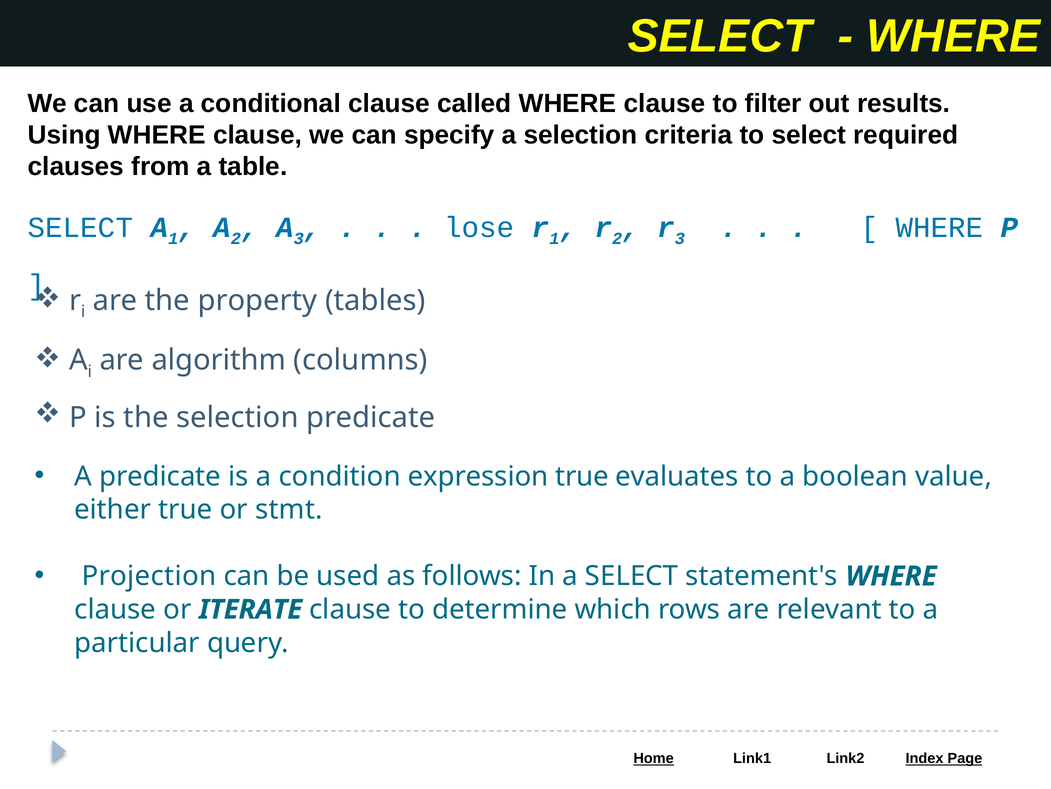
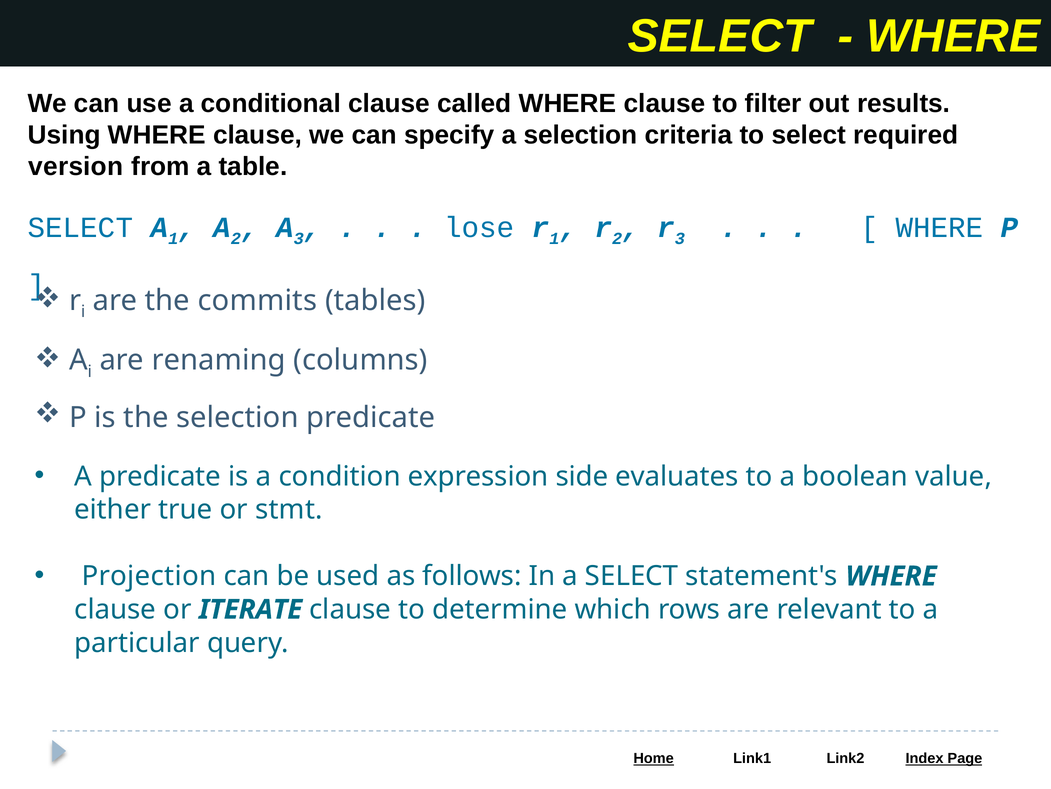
clauses: clauses -> version (76, 167)
property: property -> commits (257, 300)
algorithm: algorithm -> renaming (219, 360)
expression true: true -> side (582, 476)
